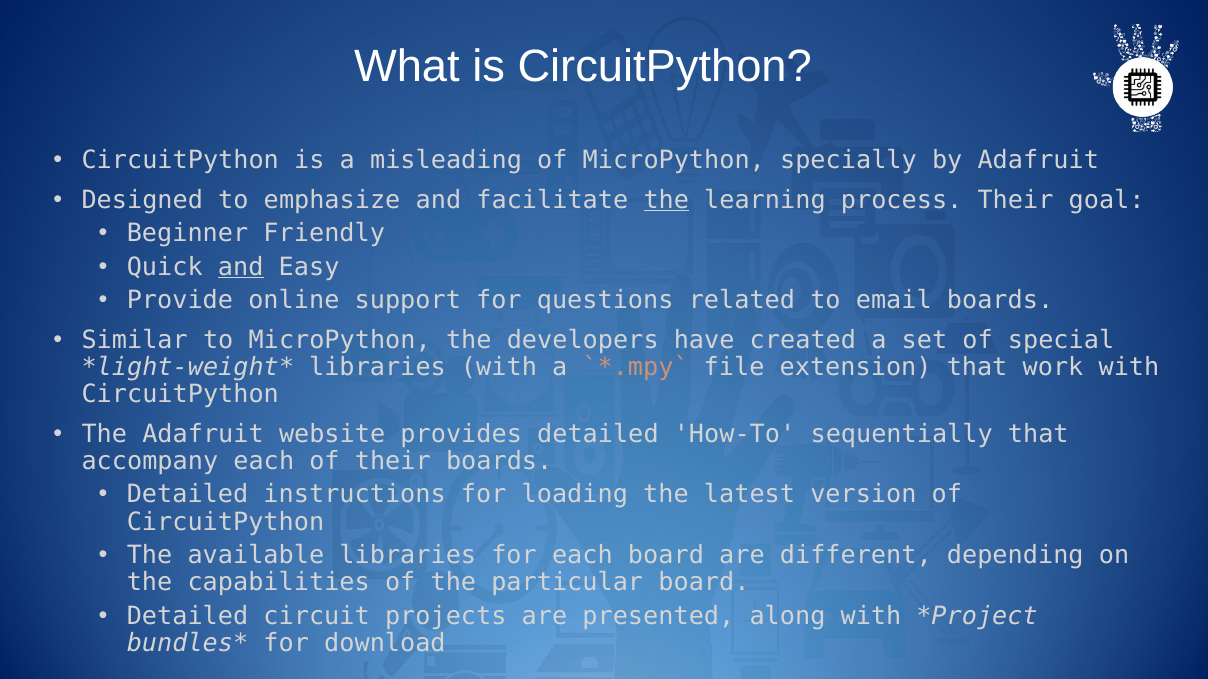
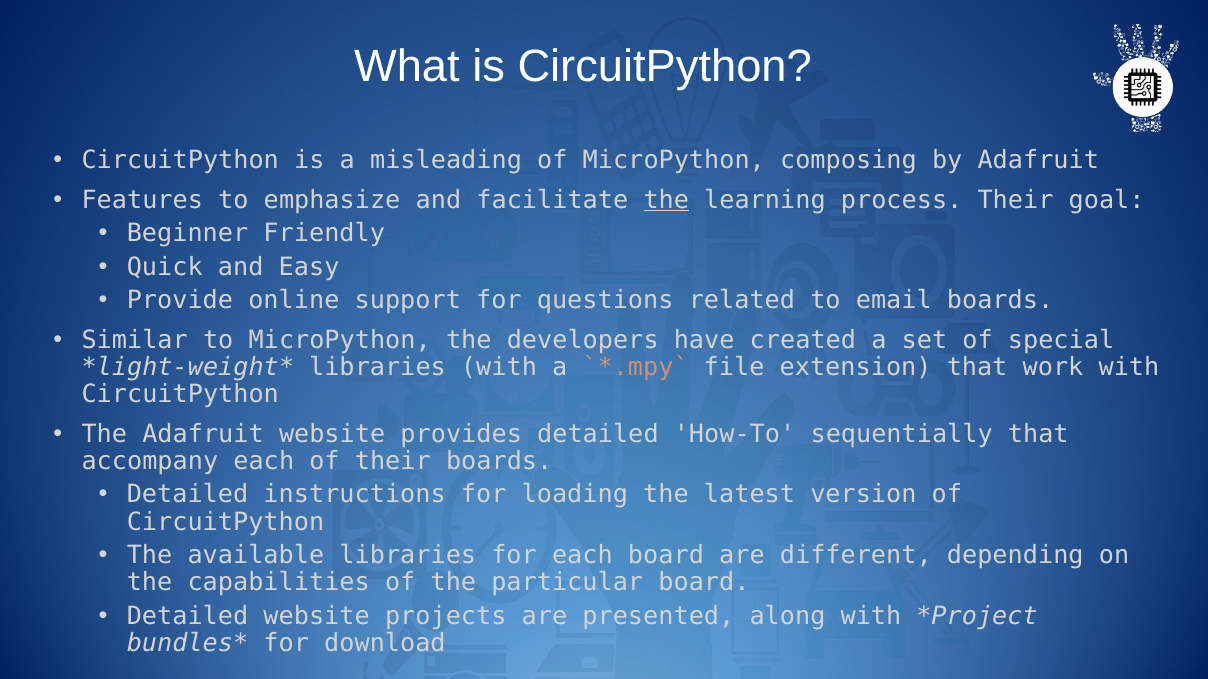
specially: specially -> composing (848, 160)
Designed: Designed -> Features (142, 200)
and underline: present -> none (241, 267)
Detailed circuit: circuit -> website (317, 616)
